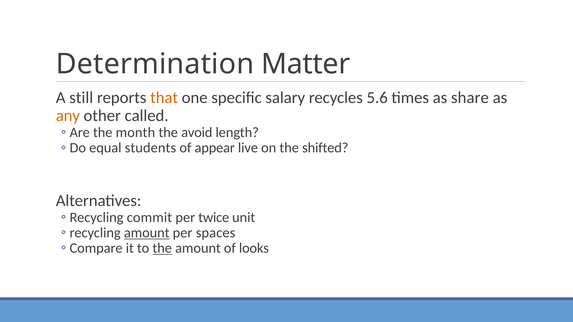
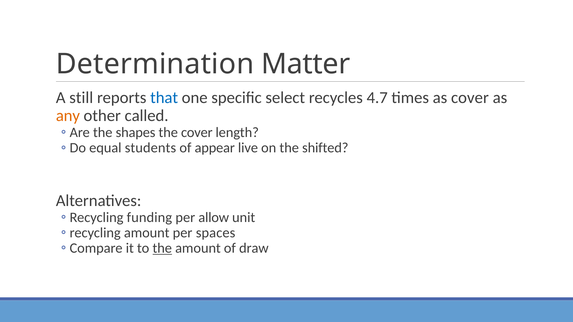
that colour: orange -> blue (164, 98)
salary: salary -> select (285, 98)
5.6: 5.6 -> 4.7 (377, 98)
as share: share -> cover (470, 98)
month: month -> shapes (136, 133)
the avoid: avoid -> cover (197, 133)
commit: commit -> funding (149, 218)
twice: twice -> allow (214, 218)
amount underline: present -> none (147, 233)
looks: looks -> draw (254, 248)
